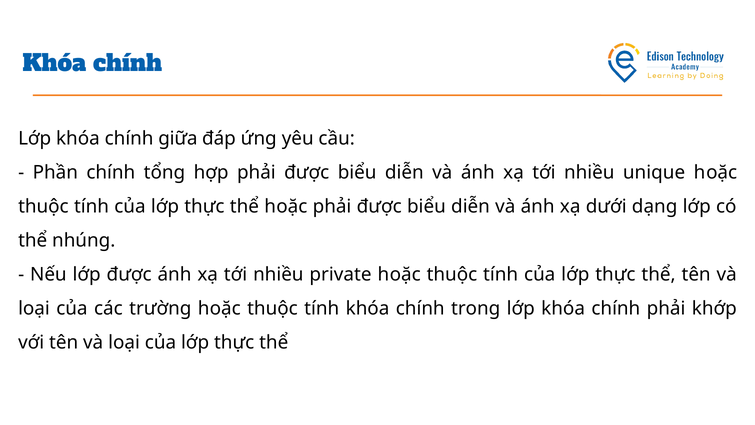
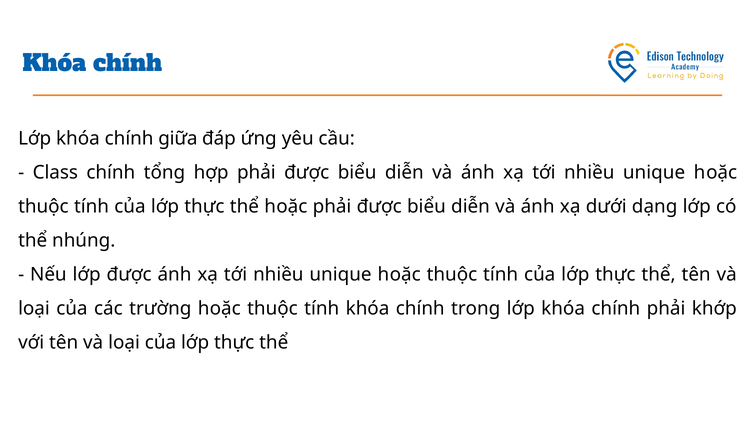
Phần: Phần -> Class (55, 172)
private: private -> unique (341, 274)
